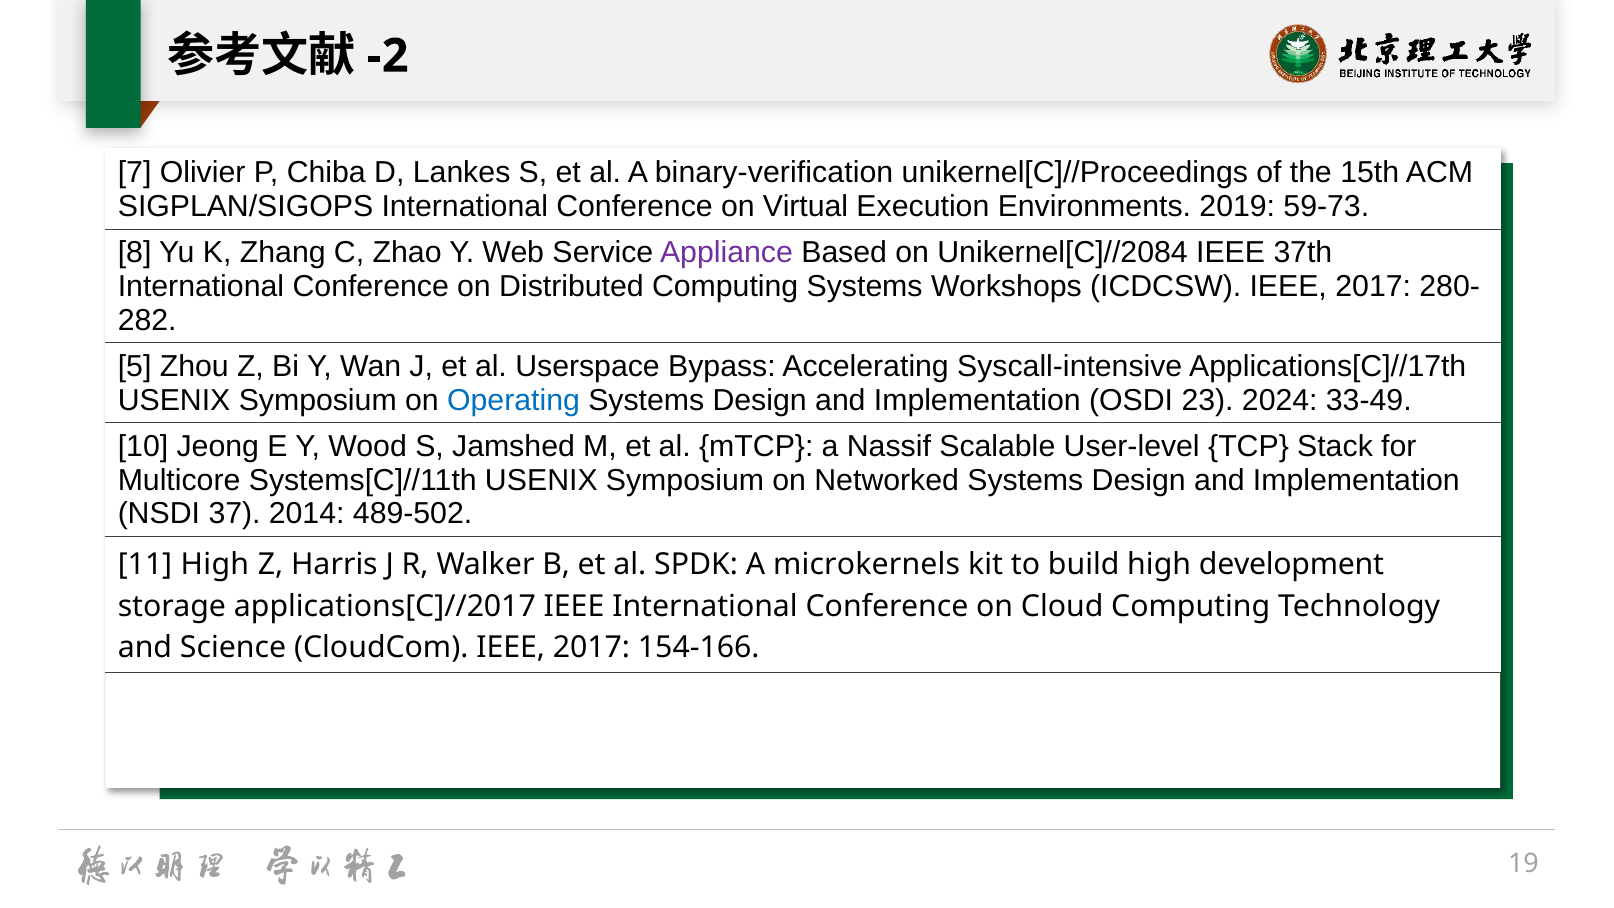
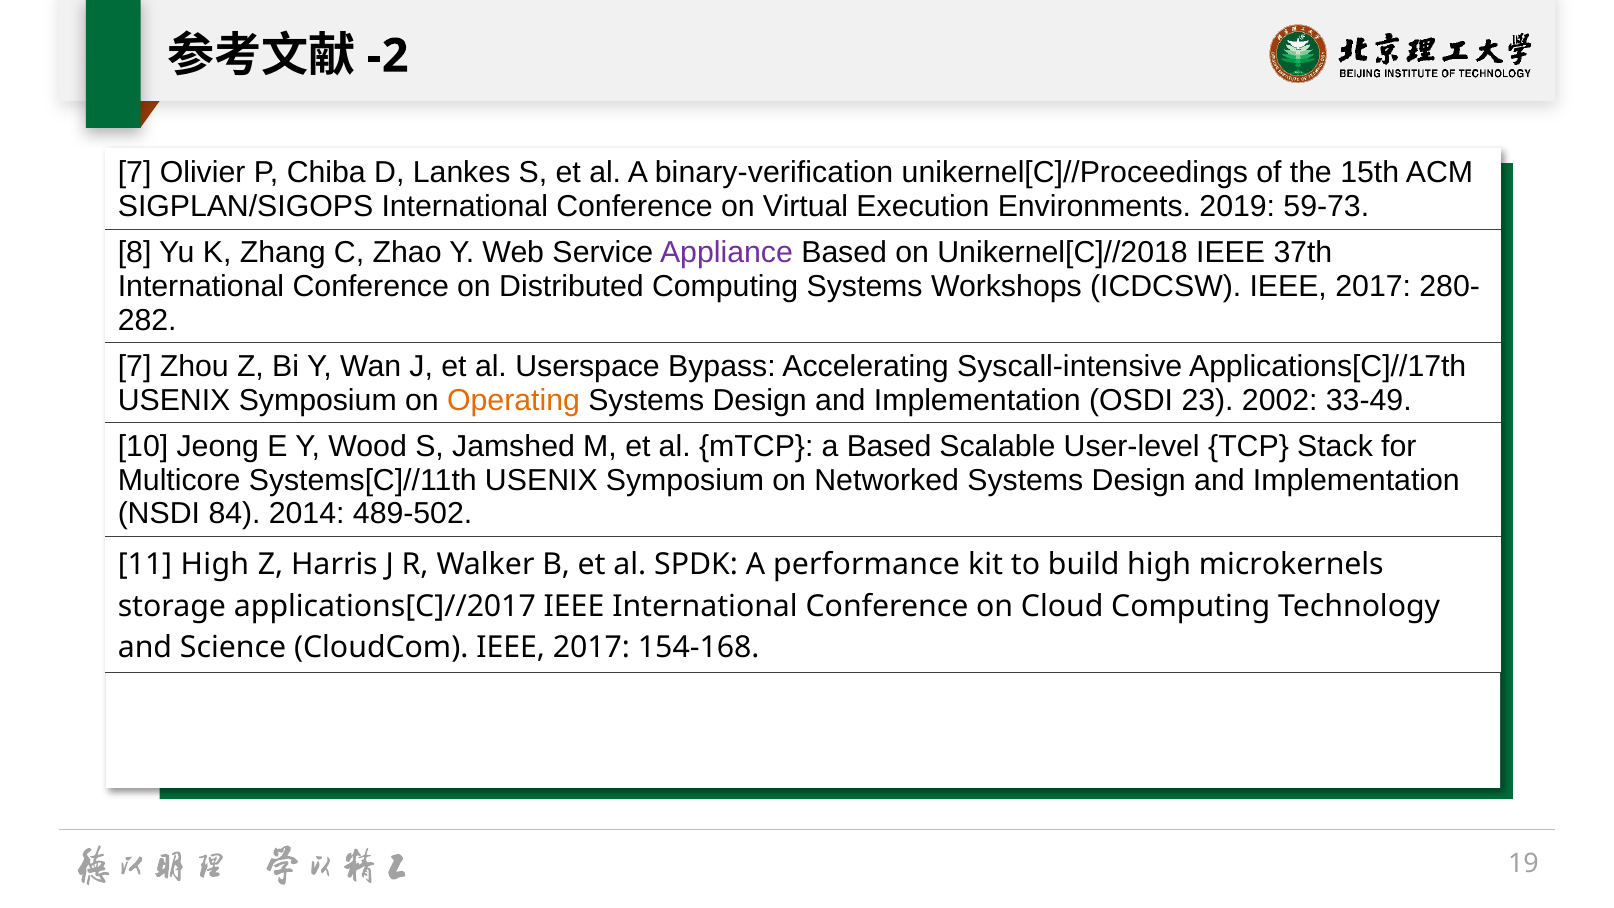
Unikernel[C]//2084: Unikernel[C]//2084 -> Unikernel[C]//2018 (1063, 252)
5: 5 -> 7 (135, 366)
Operating colour: blue -> orange (514, 400)
2024: 2024 -> 2002 (1280, 400)
a Nassif: Nassif -> Based (889, 446)
37: 37 -> 84 (235, 514)
microkernels: microkernels -> performance (867, 565)
development: development -> microkernels (1291, 565)
154-166: 154-166 -> 154-168 (699, 647)
